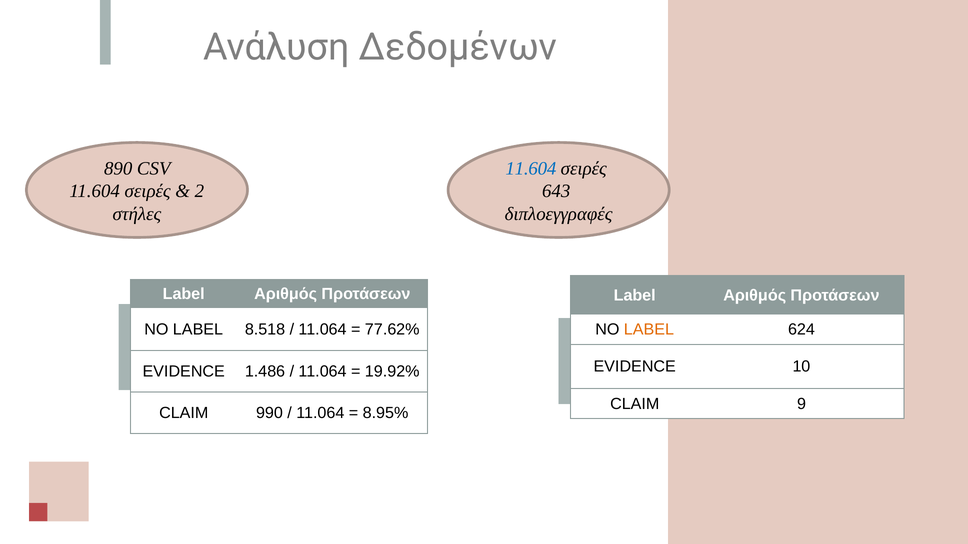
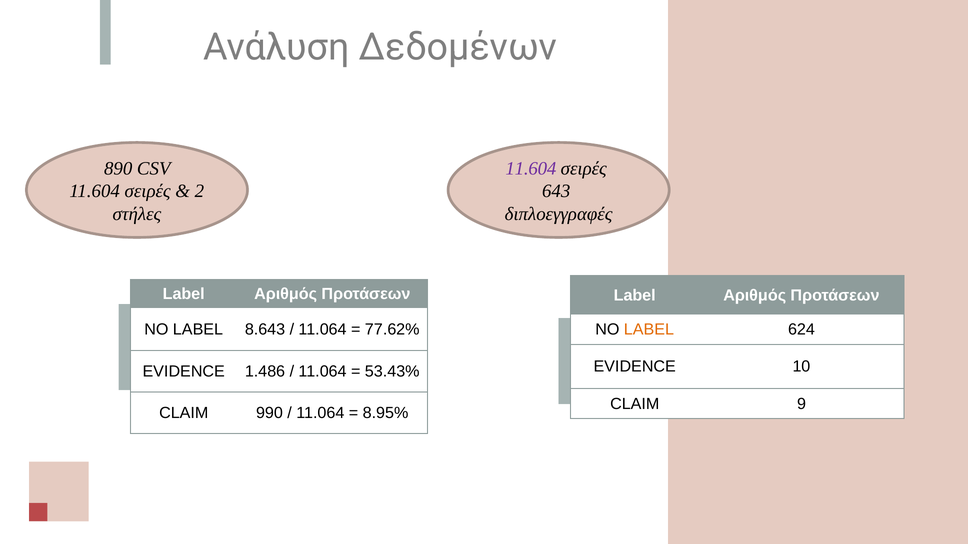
11.604 colour: blue -> purple (531, 169)
8.518: 8.518 -> 8.643 (265, 330)
19.92%: 19.92% -> 53.43% (392, 372)
